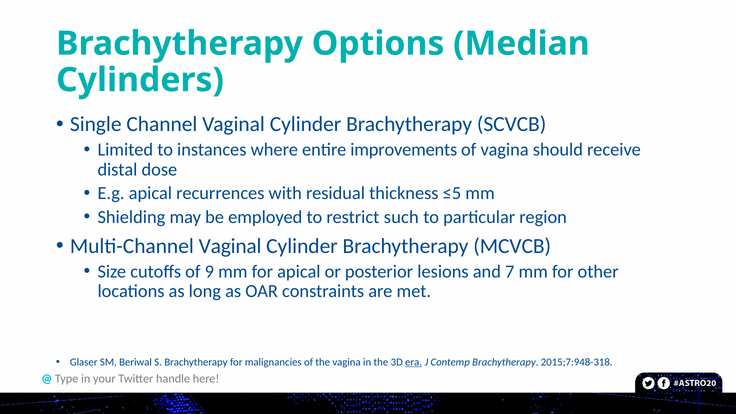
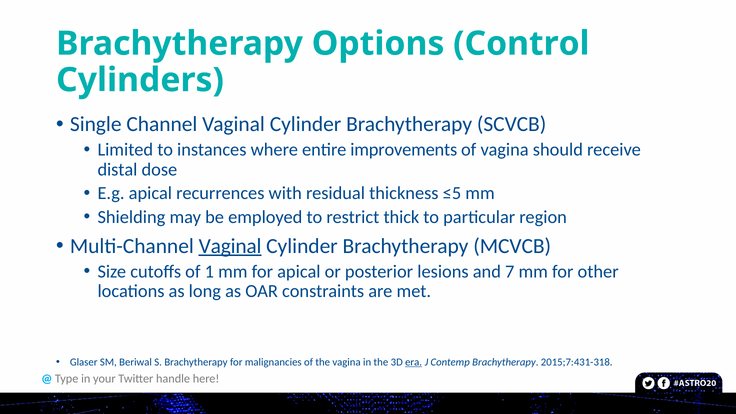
Median: Median -> Control (521, 44)
such: such -> thick (401, 217)
Vaginal underline: none -> present (230, 246)
9: 9 -> 1 (209, 272)
2015;7:948-318: 2015;7:948-318 -> 2015;7:431-318 (577, 362)
